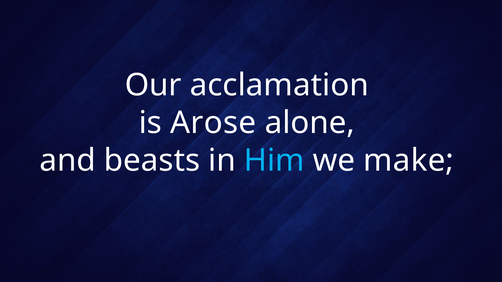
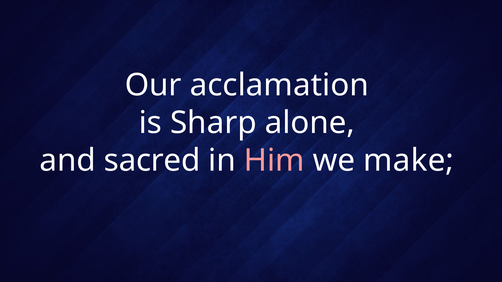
Arose: Arose -> Sharp (213, 123)
beasts: beasts -> sacred (152, 161)
Him colour: light blue -> pink (274, 161)
